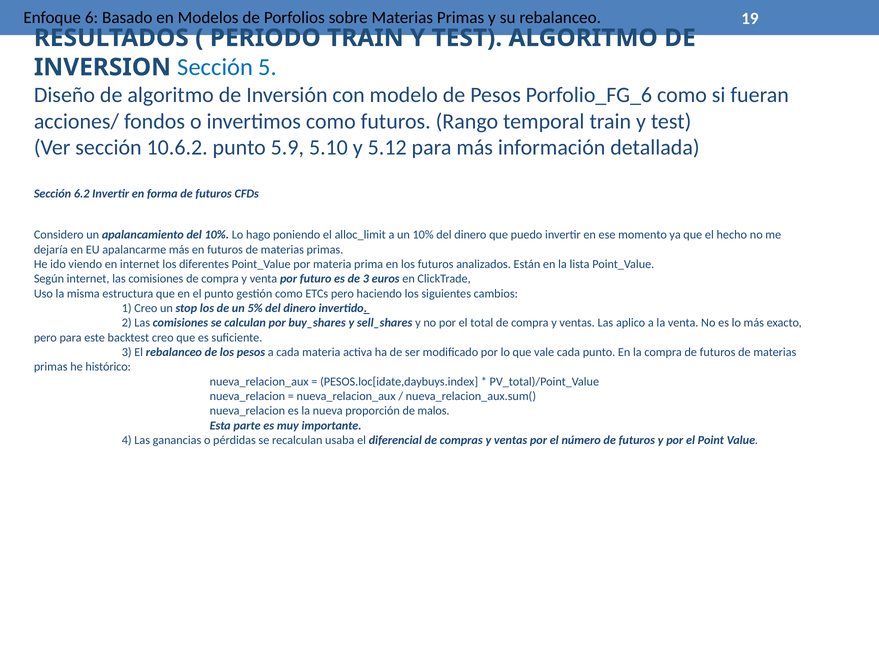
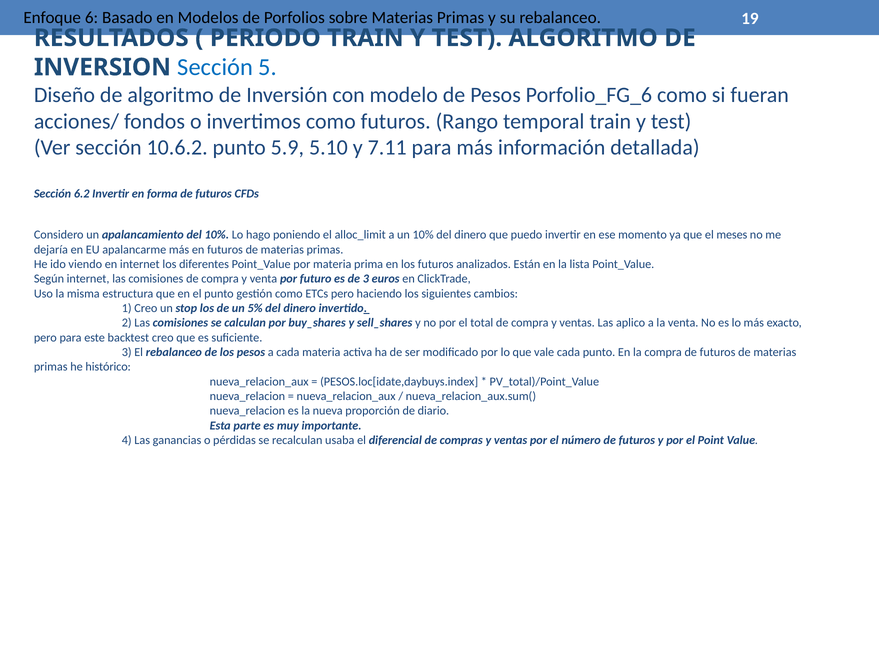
5.12: 5.12 -> 7.11 (387, 148)
hecho: hecho -> meses (732, 235)
malos: malos -> diario (433, 411)
